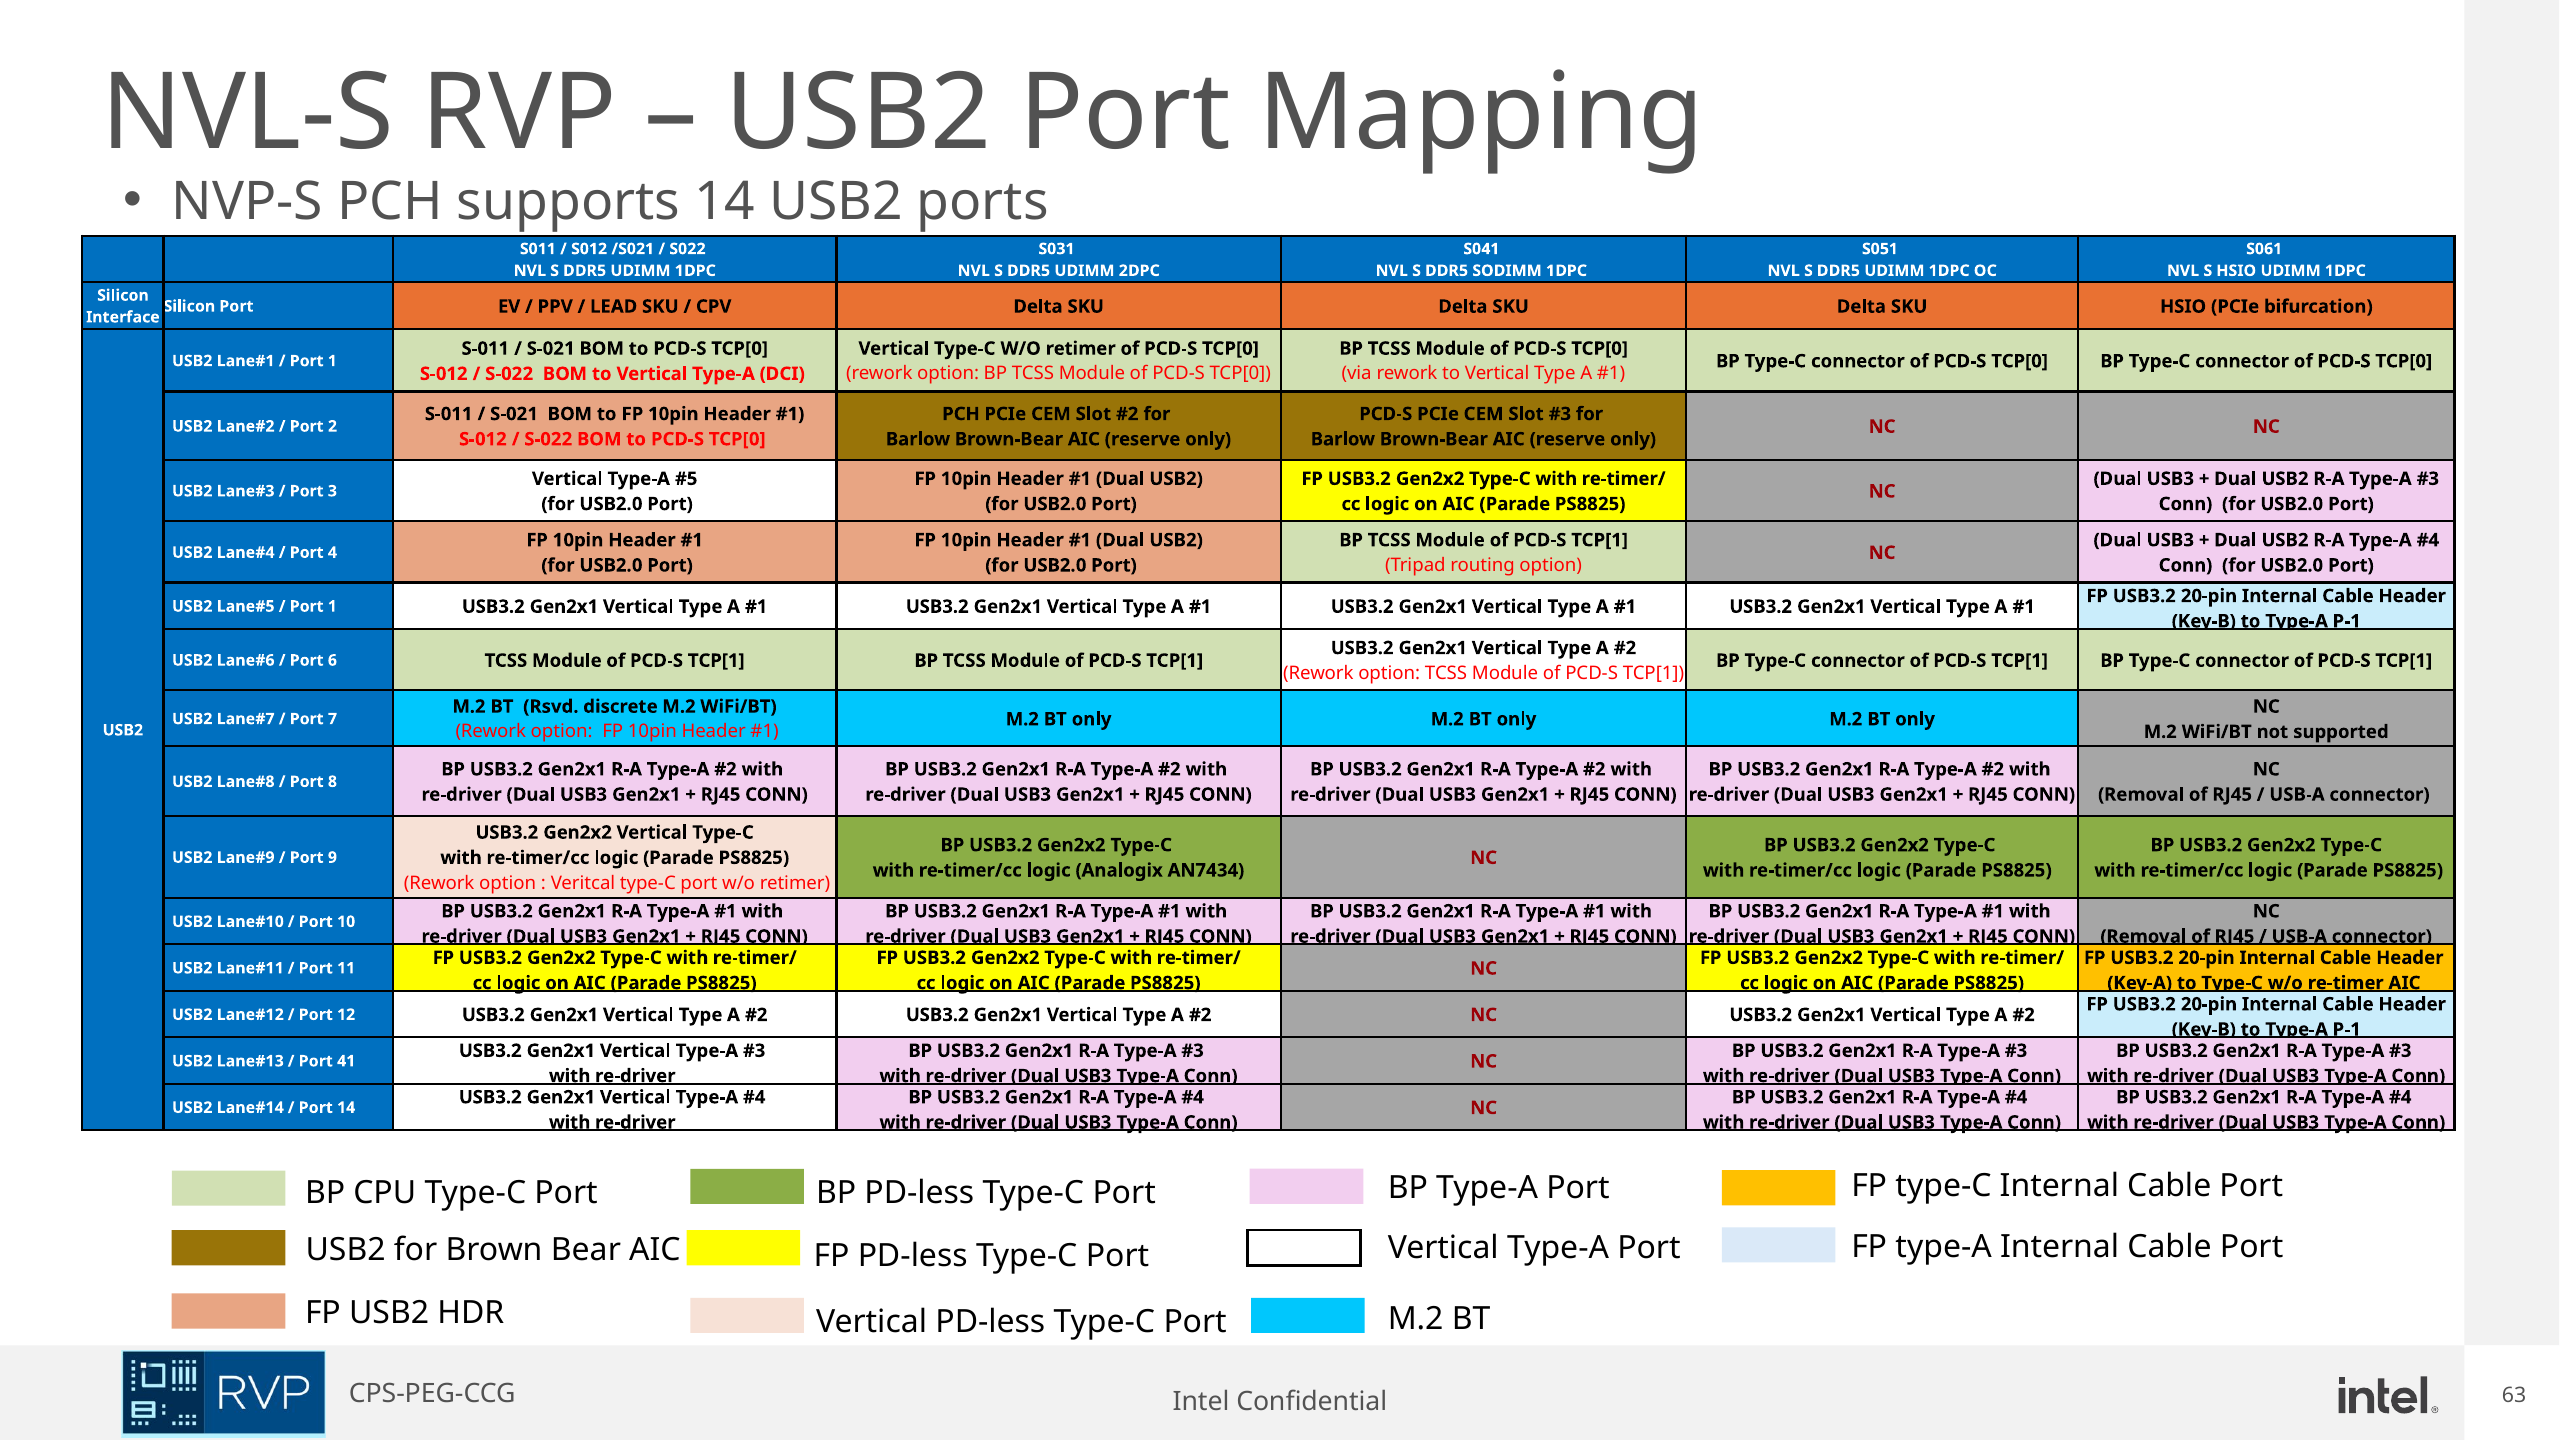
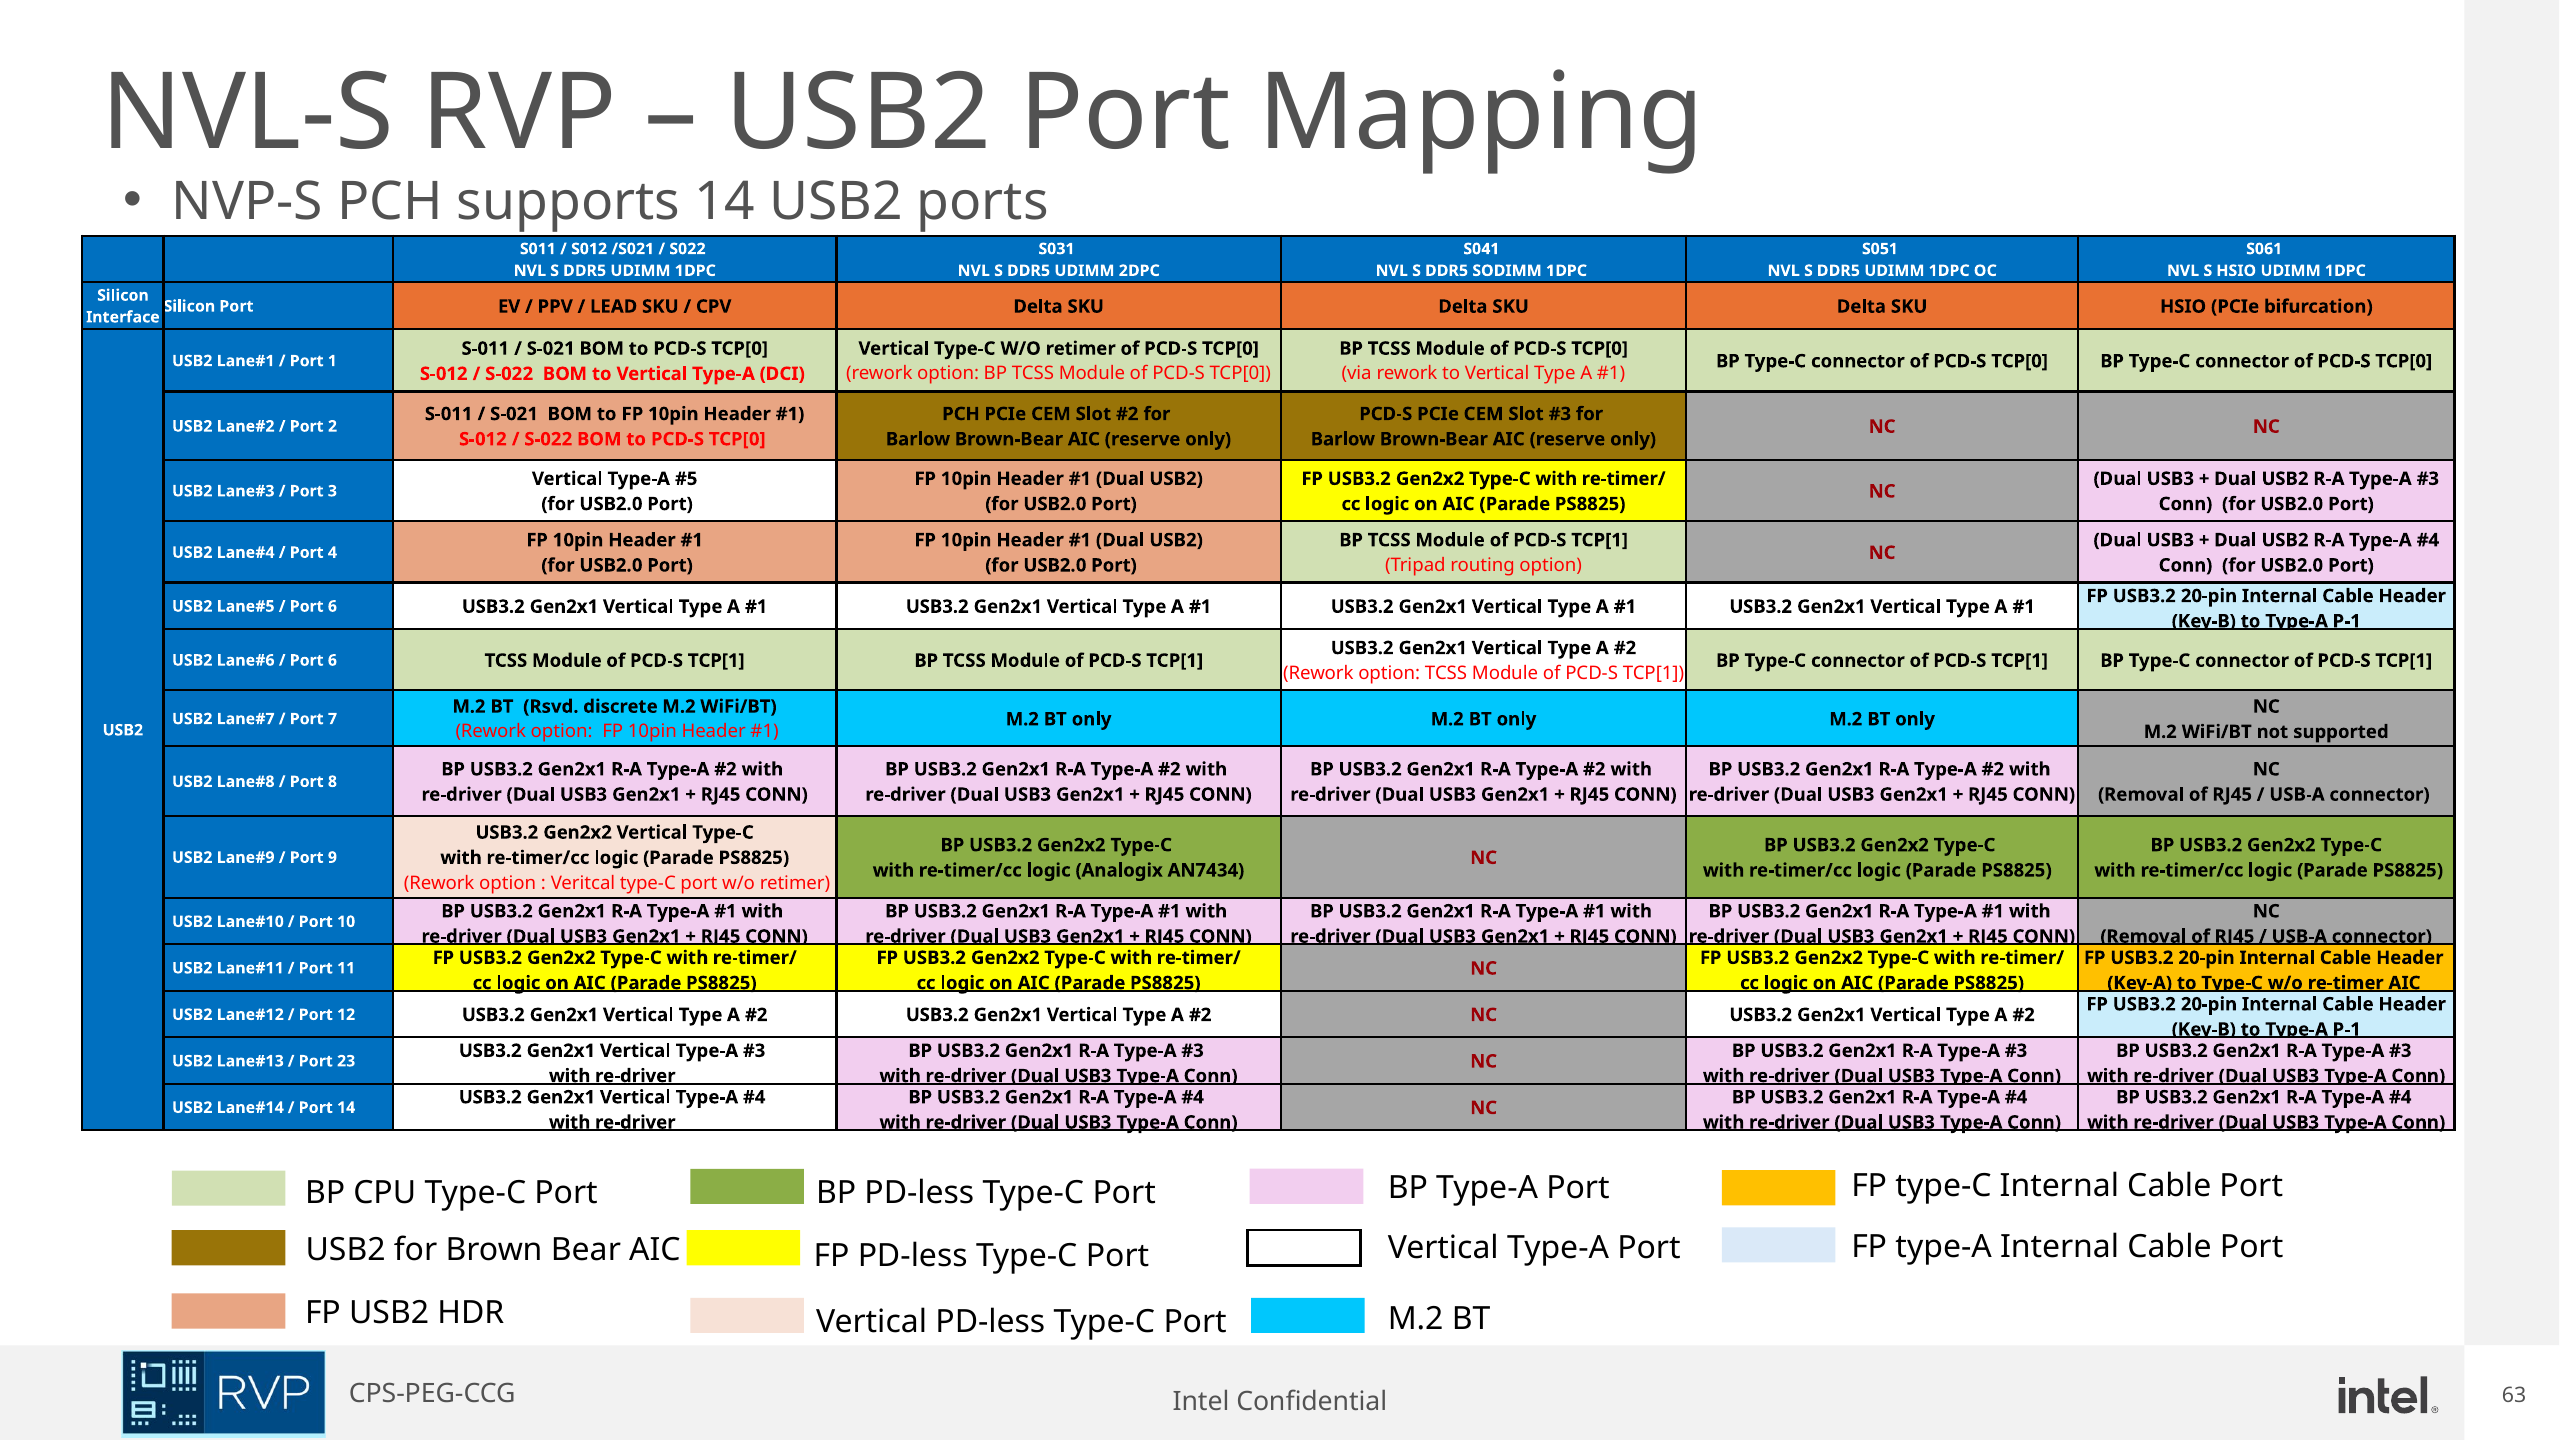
1: 1 -> 6 (332, 606)
41: 41 -> 23 (346, 1061)
